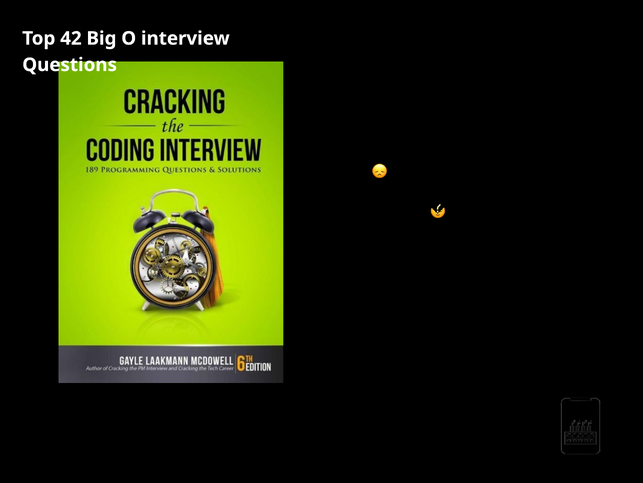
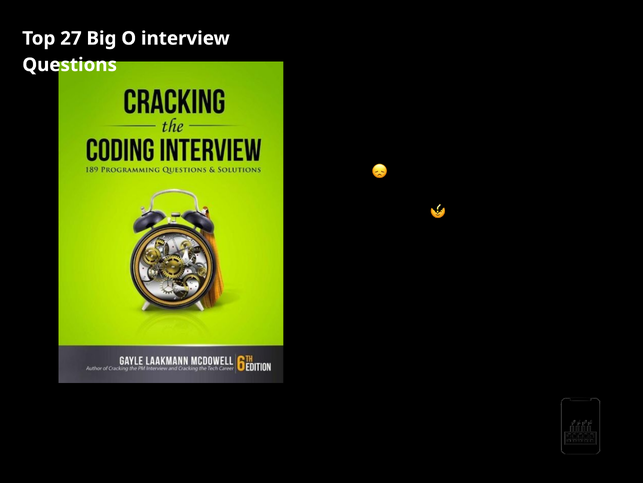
42: 42 -> 27 (71, 38)
